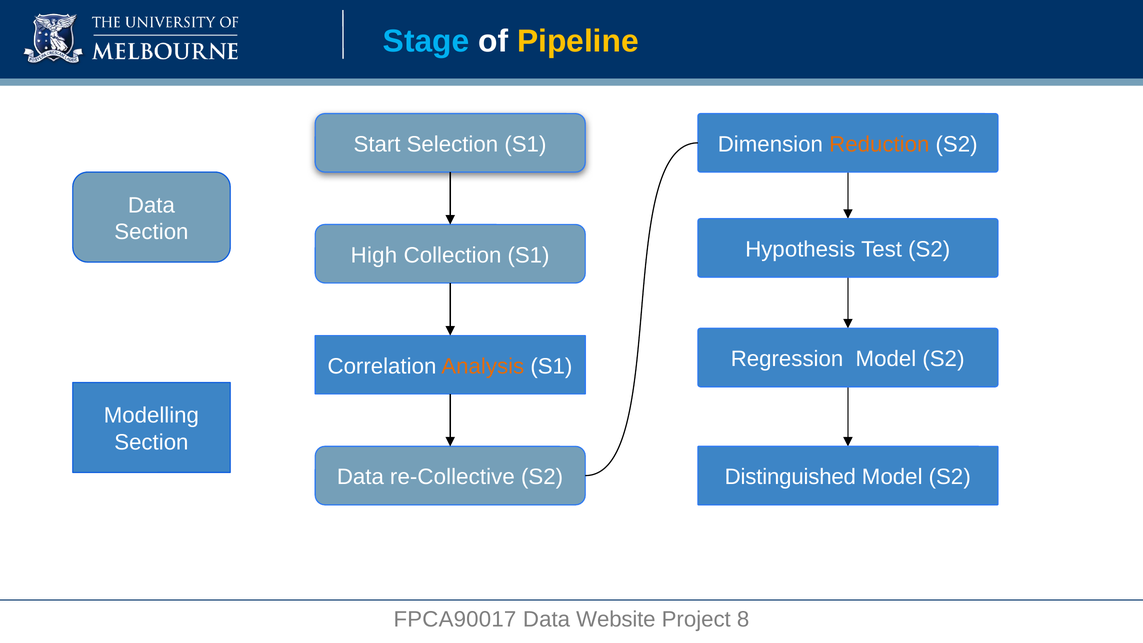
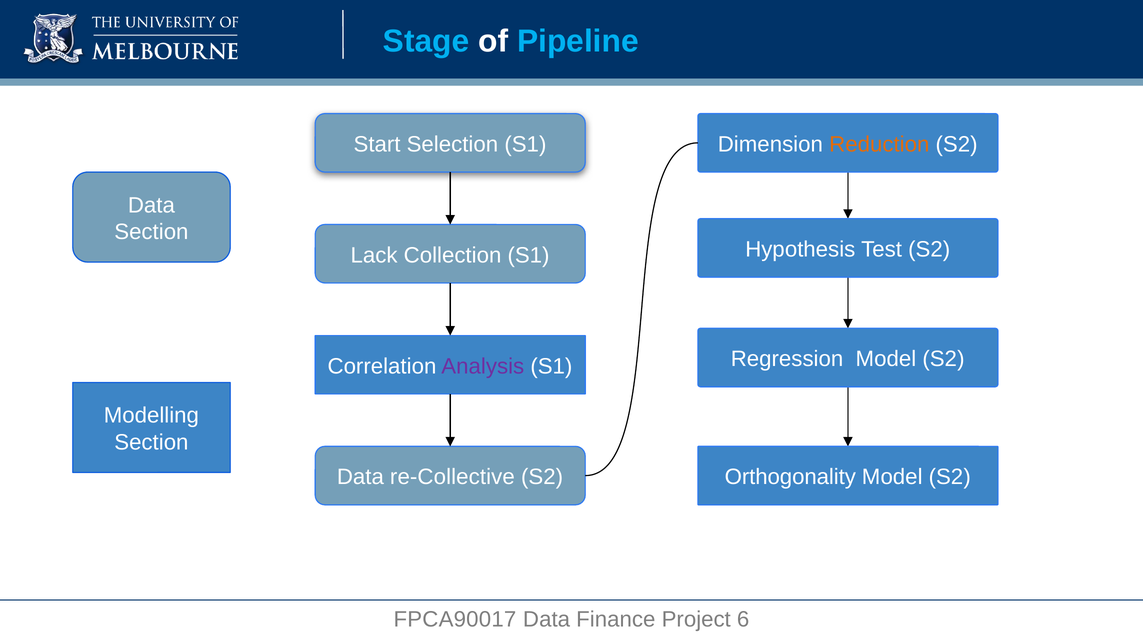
Pipeline colour: yellow -> light blue (578, 41)
High: High -> Lack (374, 255)
Analysis colour: orange -> purple (483, 366)
Distinguished: Distinguished -> Orthogonality (790, 477)
Website: Website -> Finance (616, 619)
8: 8 -> 6 (743, 619)
